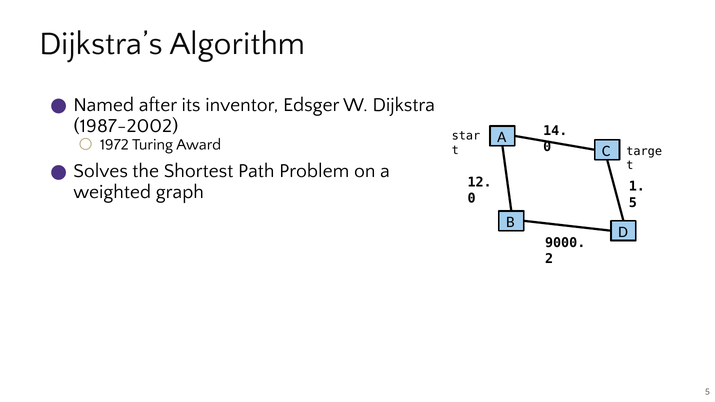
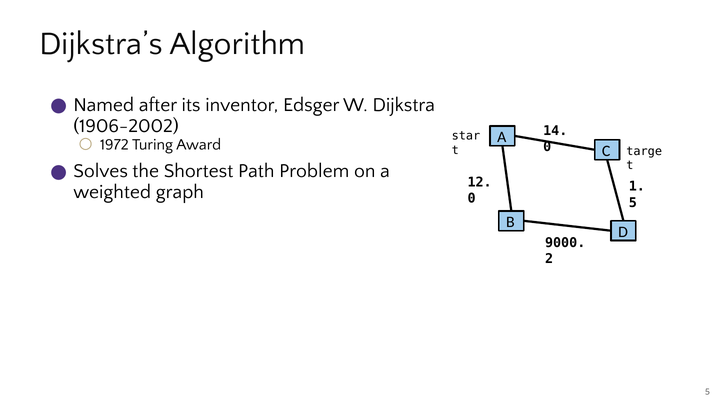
1987-2002: 1987-2002 -> 1906-2002 (126, 126)
